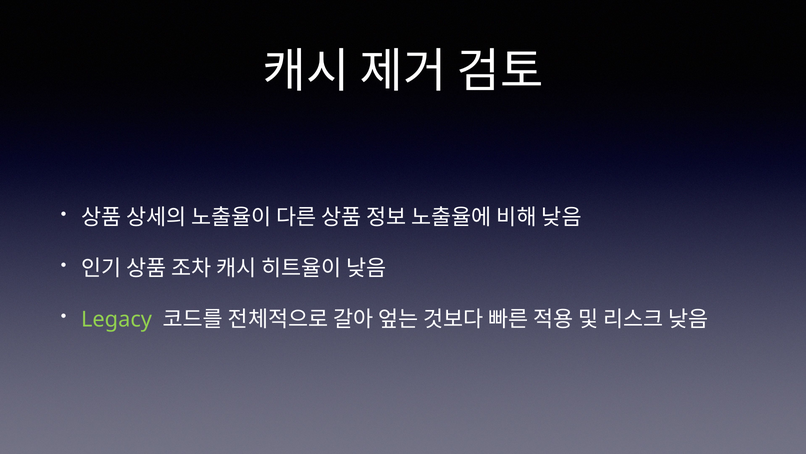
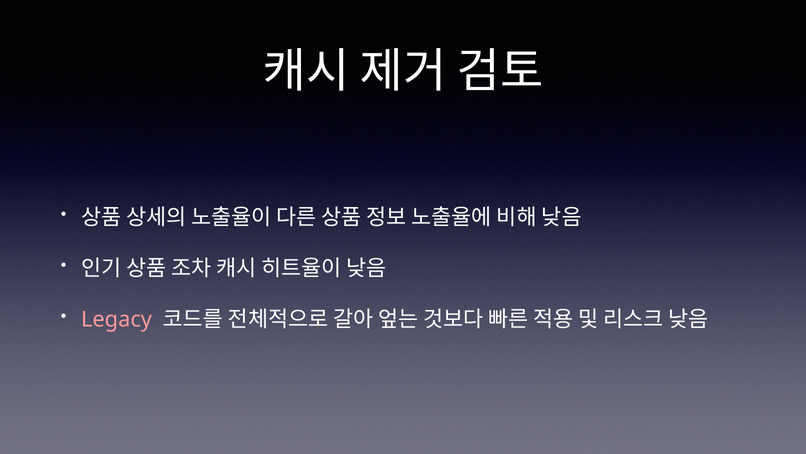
Legacy colour: light green -> pink (116, 319)
